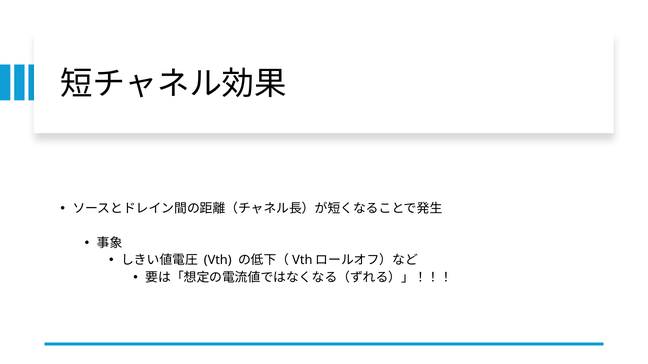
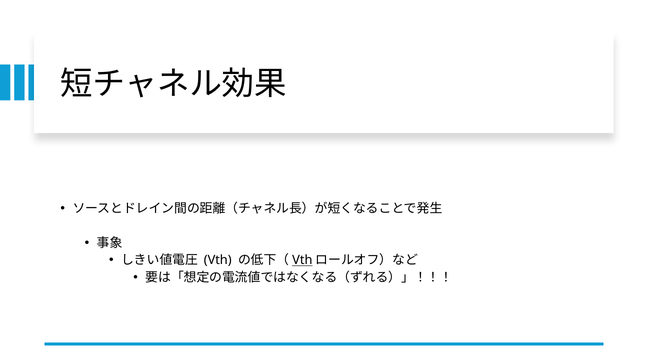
Vth underline: none -> present (302, 261)
